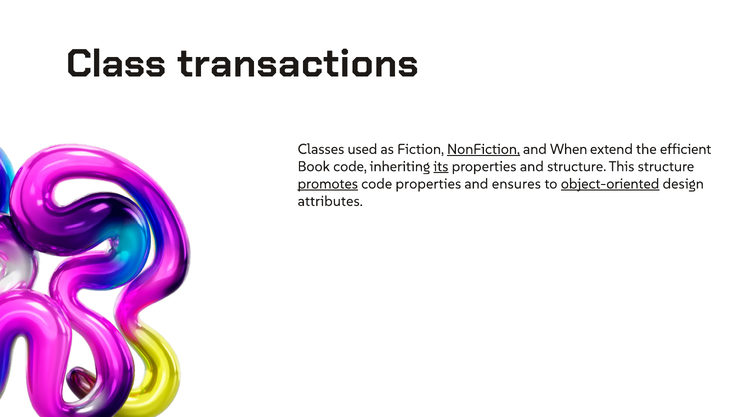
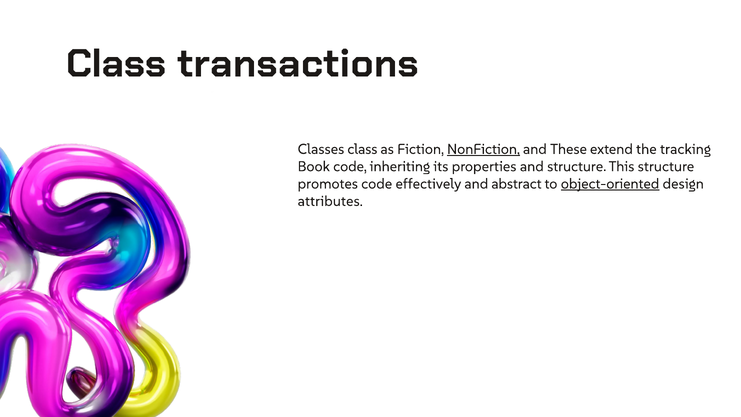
Classes used: used -> class (362, 149)
When: When -> These (569, 149)
efficient: efficient -> tracking (685, 149)
its underline: present -> none (441, 166)
promotes underline: present -> none (328, 184)
code properties: properties -> effectively (428, 184)
ensures: ensures -> abstract (516, 184)
